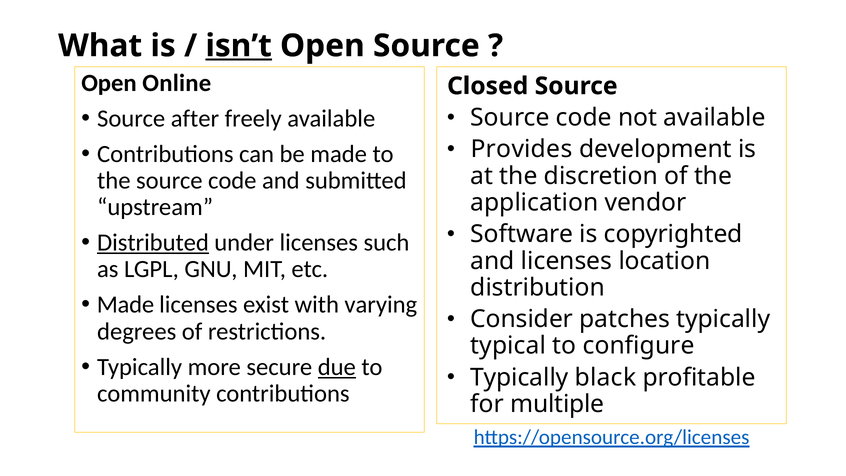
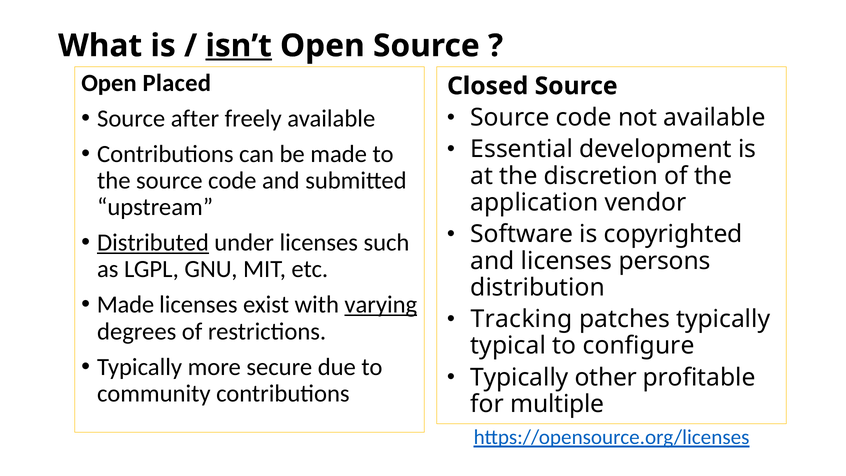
Online: Online -> Placed (177, 83)
Provides: Provides -> Essential (522, 149)
location: location -> persons (665, 261)
varying underline: none -> present (381, 305)
Consider: Consider -> Tracking (522, 319)
due underline: present -> none (337, 367)
black: black -> other (606, 377)
